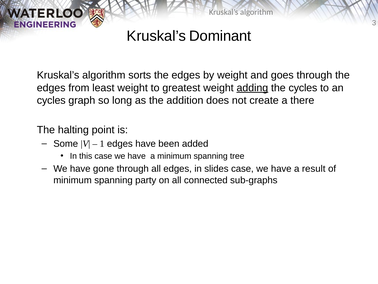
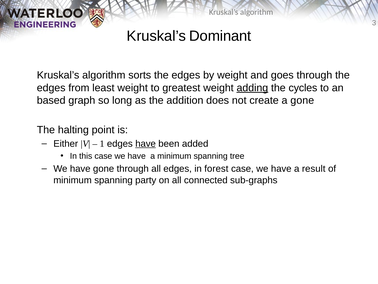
cycles: cycles -> based (51, 100)
a there: there -> gone (302, 100)
Some: Some -> Either (66, 143)
have underline: none -> present (146, 143)
slides: slides -> forest (216, 168)
